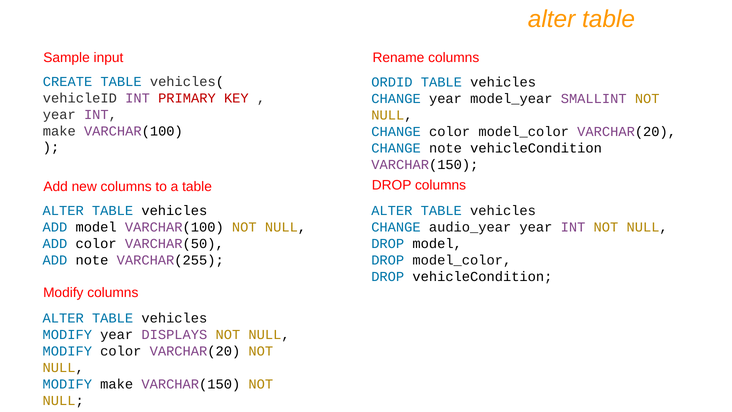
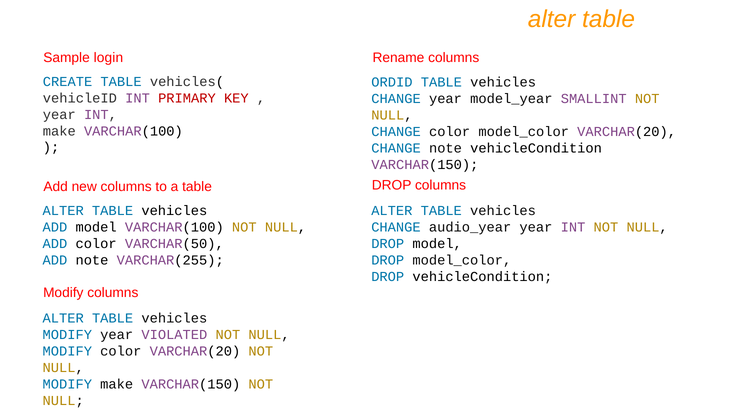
input: input -> login (108, 58)
DISPLAYS: DISPLAYS -> VIOLATED (174, 334)
